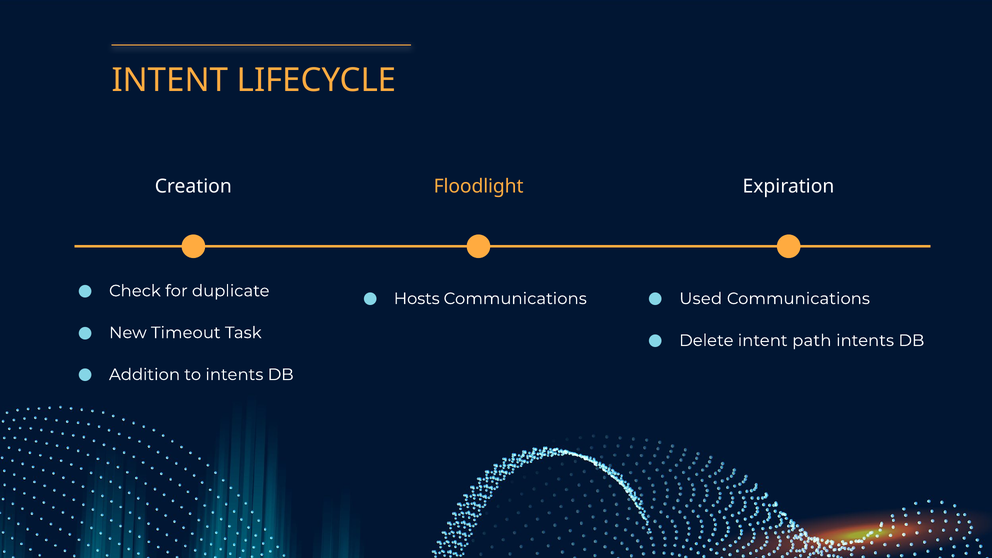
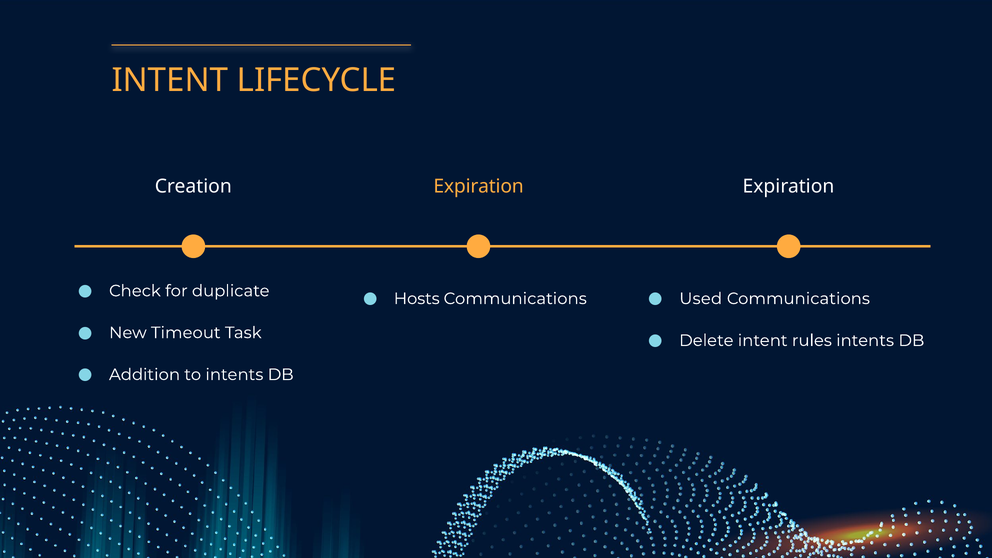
Floodlight: Floodlight -> Expiration (479, 186)
path: path -> rules (812, 341)
